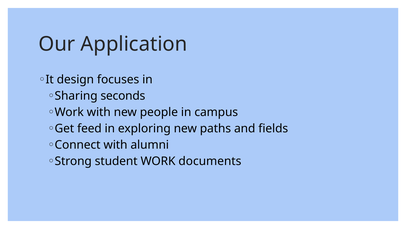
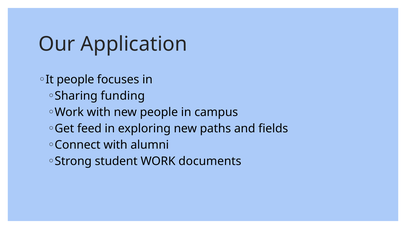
It design: design -> people (75, 79)
seconds: seconds -> funding (123, 96)
